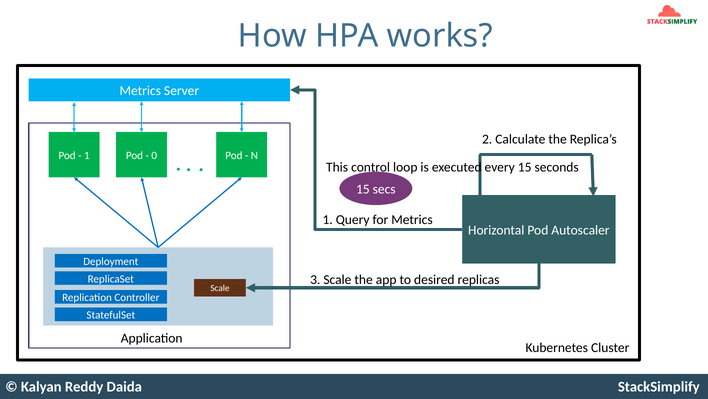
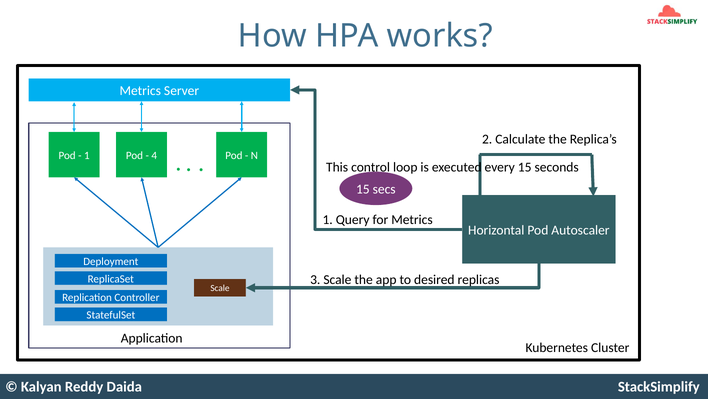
0: 0 -> 4 (154, 155)
